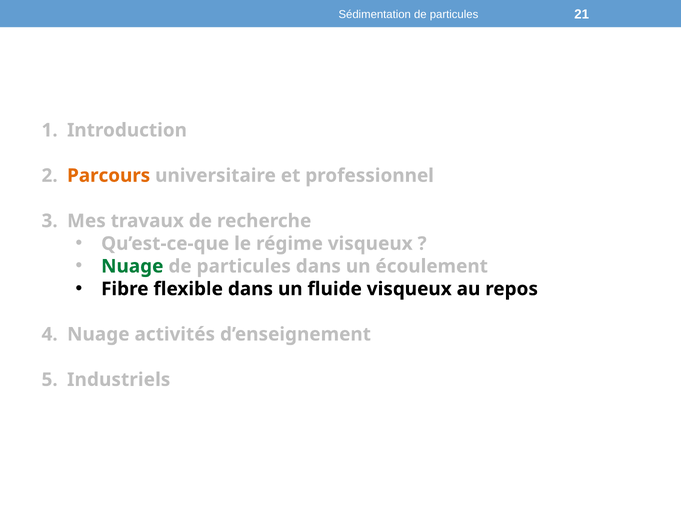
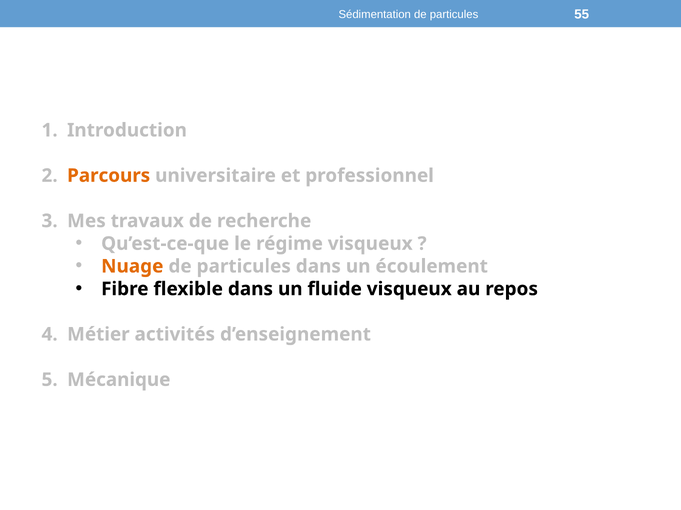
21: 21 -> 55 (582, 15)
Nuage colour: green -> orange (132, 267)
Nuage: Nuage -> Métier (98, 335)
Industriels: Industriels -> Mécanique (119, 380)
